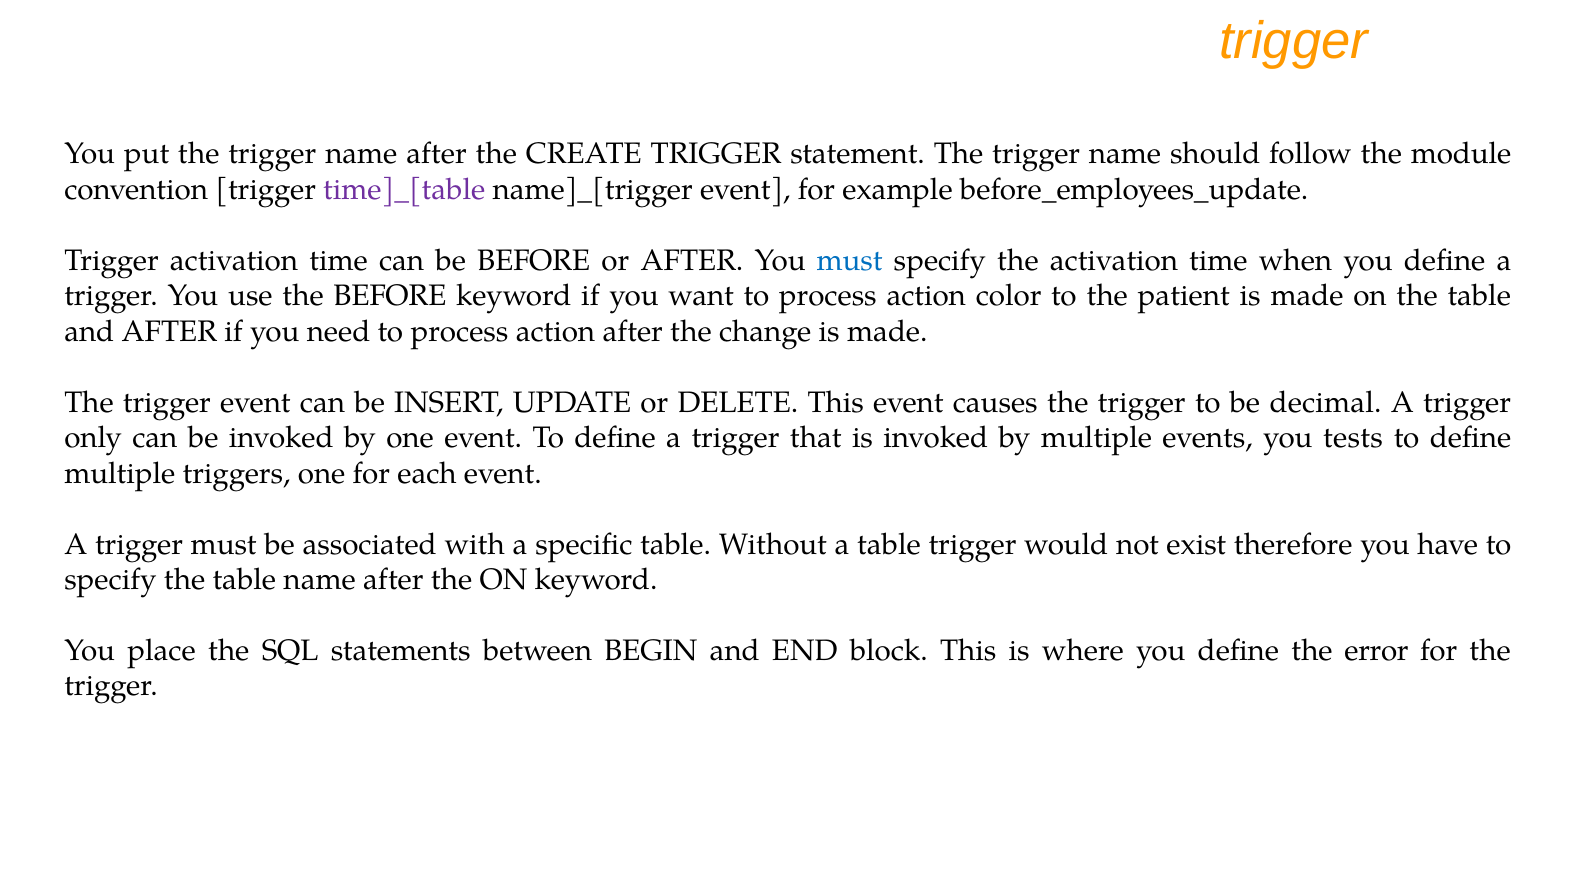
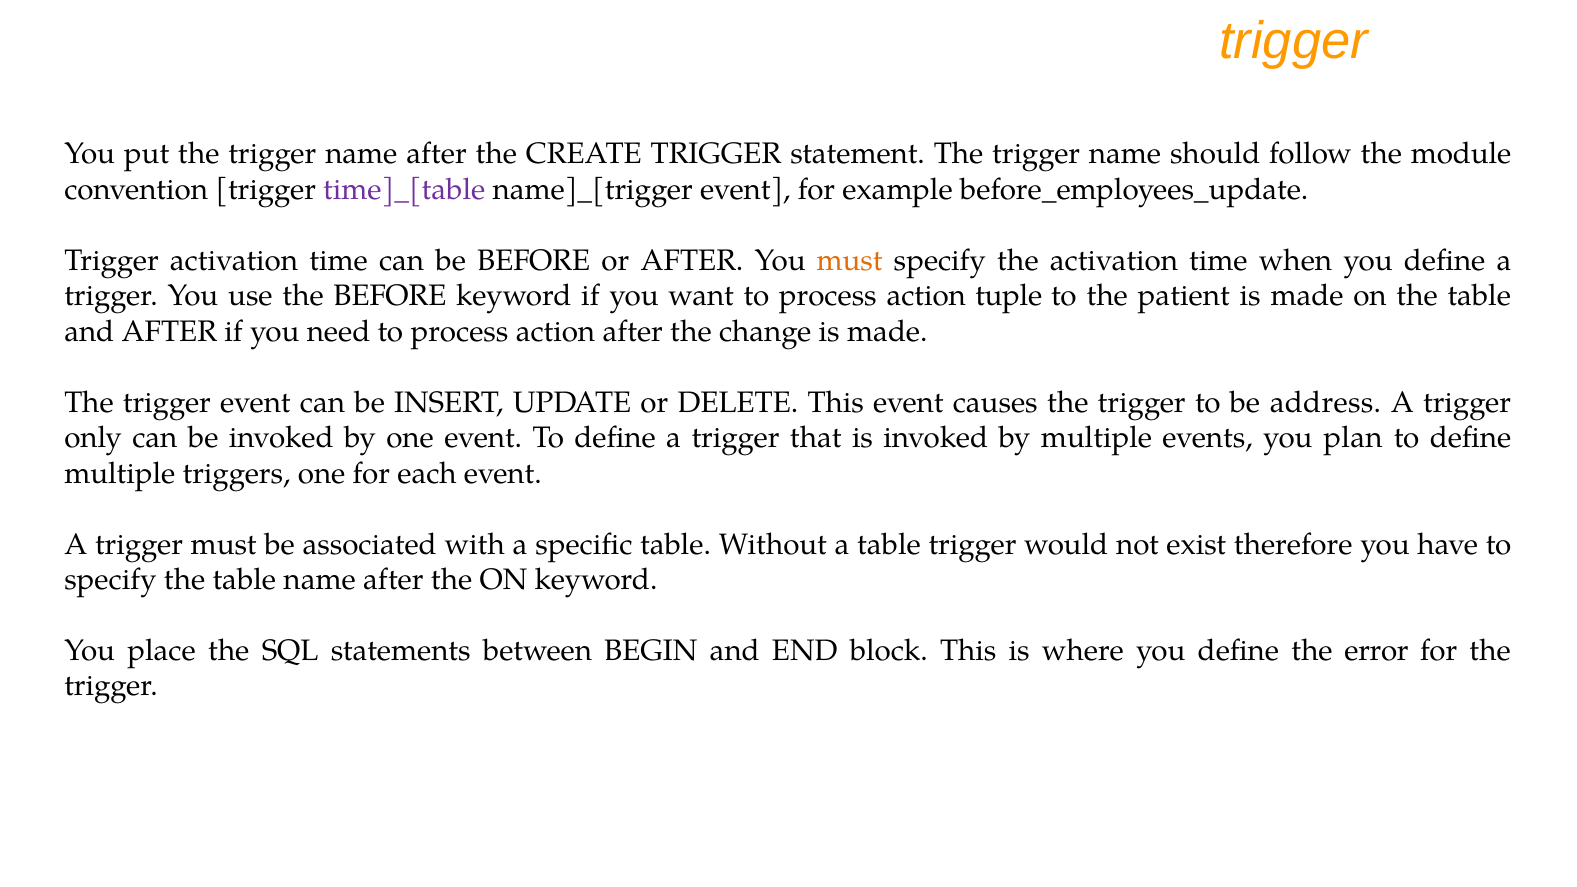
must colour: blue -> orange (850, 260)
color: color -> tuple (1009, 296)
decimal: decimal -> address (1325, 402)
tests: tests -> plan (1353, 438)
